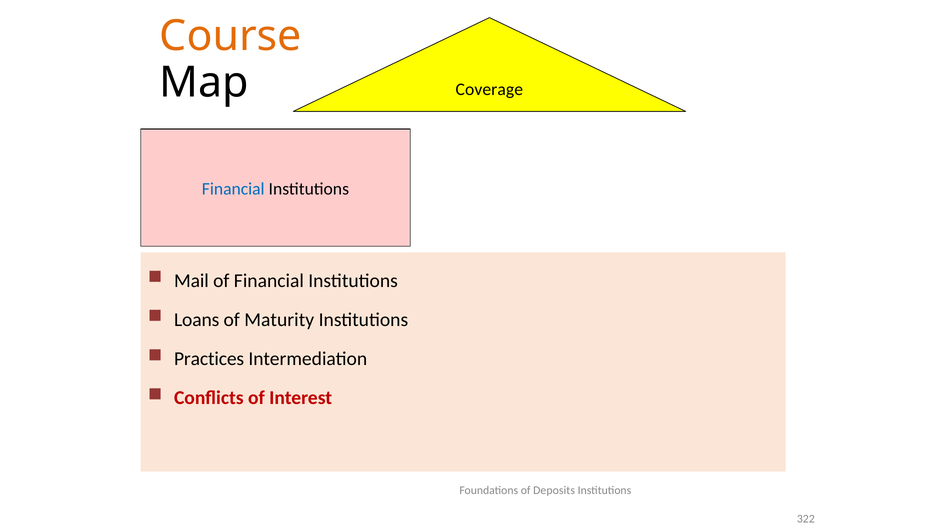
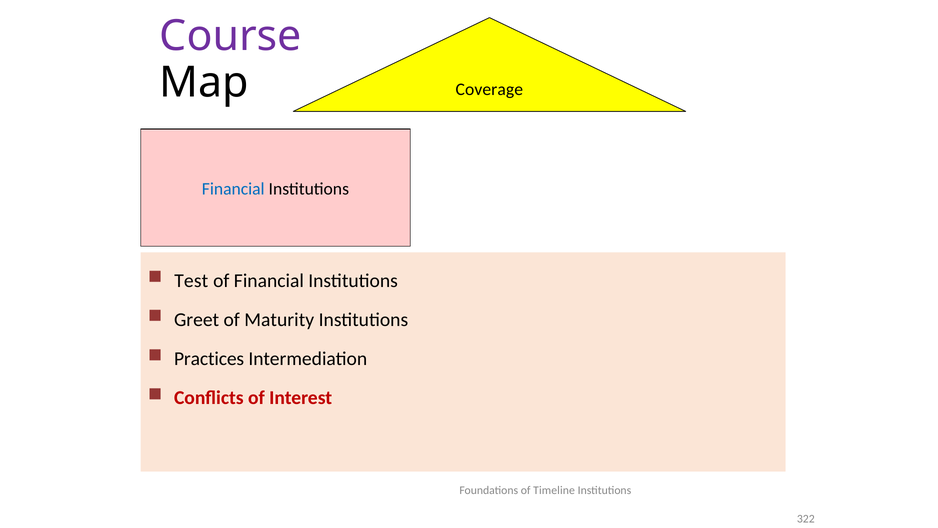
Course colour: orange -> purple (231, 36)
Mail: Mail -> Test (191, 280)
Loans: Loans -> Greet (197, 319)
Deposits: Deposits -> Timeline (554, 490)
